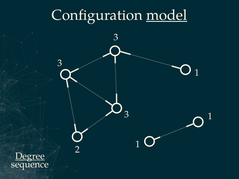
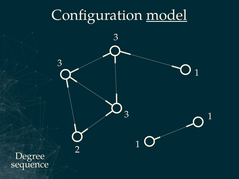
Degree underline: present -> none (30, 156)
